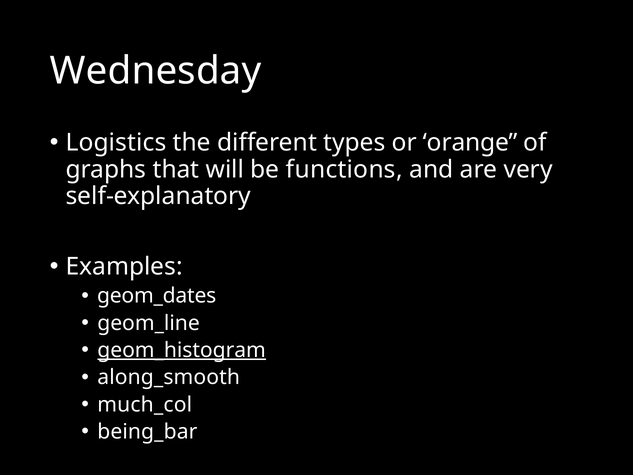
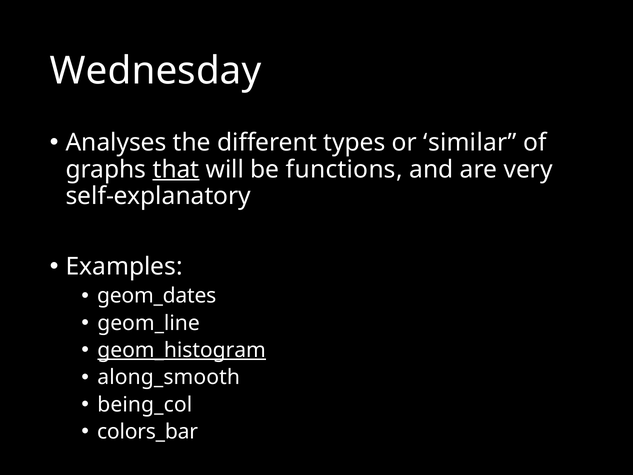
Logistics: Logistics -> Analyses (116, 143)
orange: orange -> similar (470, 143)
that underline: none -> present (176, 169)
much_col: much_col -> being_col (145, 404)
being_bar: being_bar -> colors_bar (148, 432)
